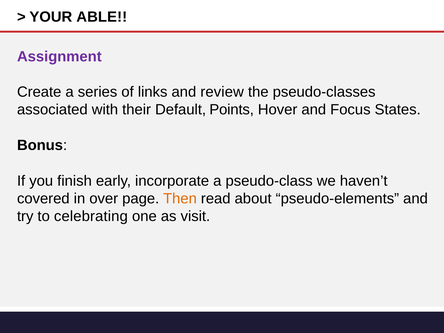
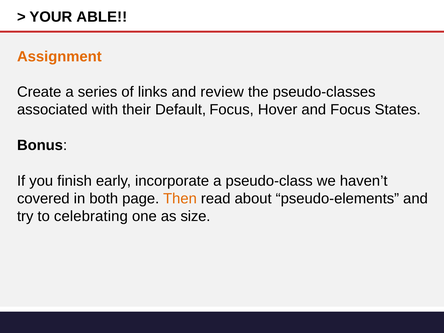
Assignment colour: purple -> orange (59, 56)
Default Points: Points -> Focus (232, 110)
over: over -> both (104, 199)
visit: visit -> size (195, 216)
